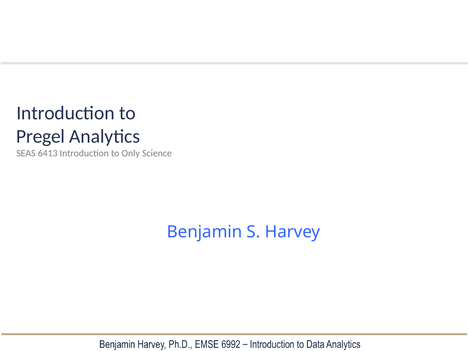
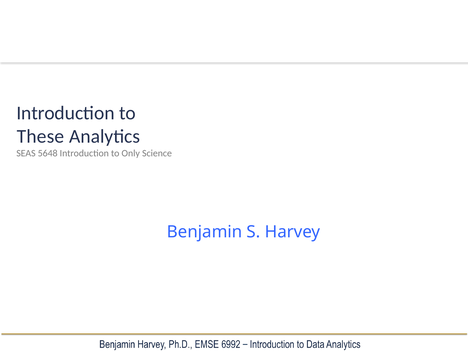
Pregel: Pregel -> These (40, 136)
6413: 6413 -> 5648 (48, 153)
